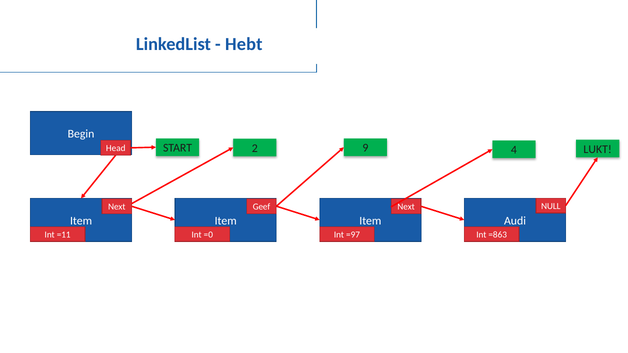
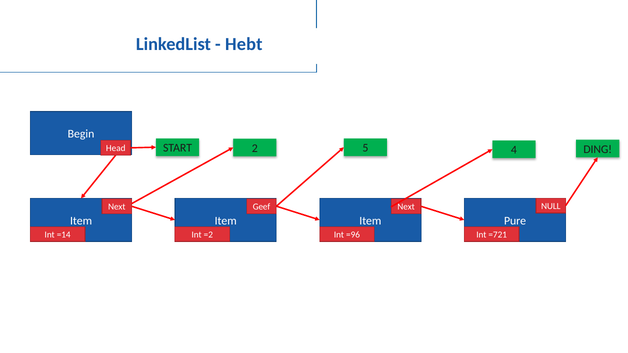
9: 9 -> 5 (365, 148)
LUKT: LUKT -> DING (598, 149)
Audi: Audi -> Pure (515, 221)
=11: =11 -> =14 (64, 235)
=0: =0 -> =2 (208, 235)
=97: =97 -> =96 (353, 235)
=863: =863 -> =721 (498, 235)
